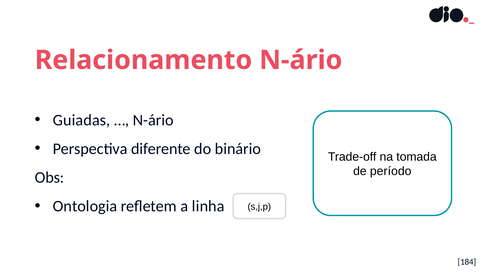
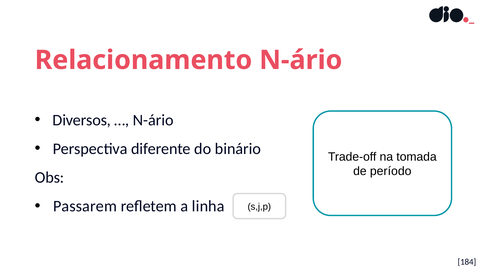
Guiadas: Guiadas -> Diversos (82, 120)
Ontologia: Ontologia -> Passarem (85, 206)
